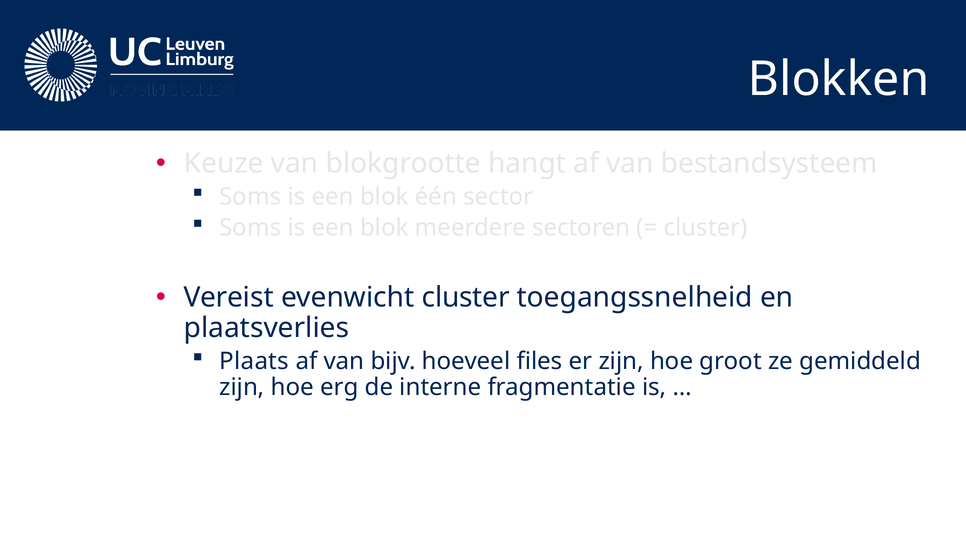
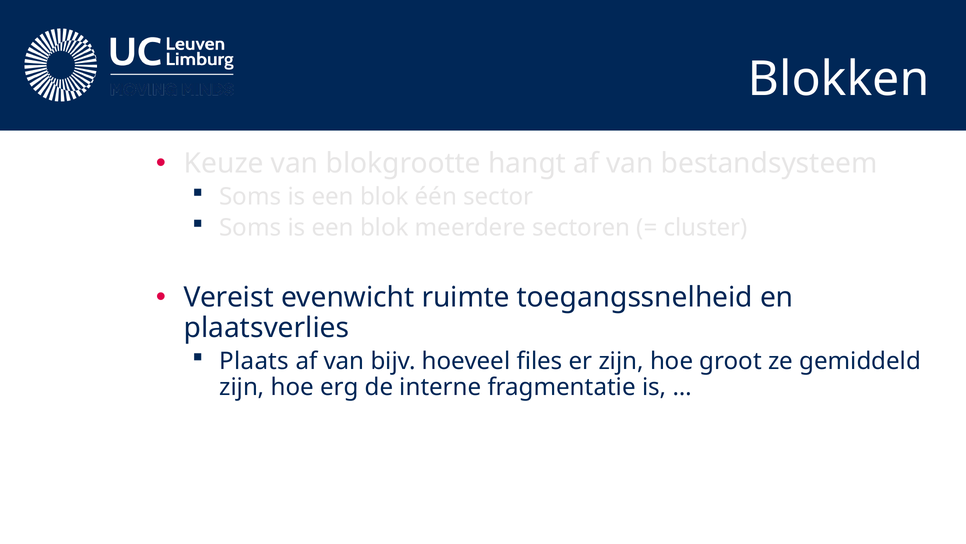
evenwicht cluster: cluster -> ruimte (466, 297)
